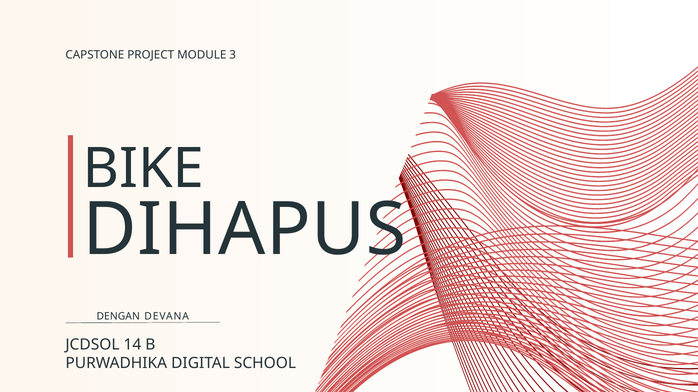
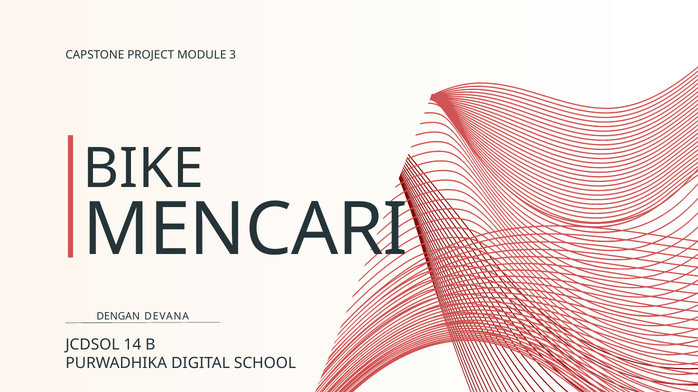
DIHAPUS: DIHAPUS -> MENCARI (245, 230)
